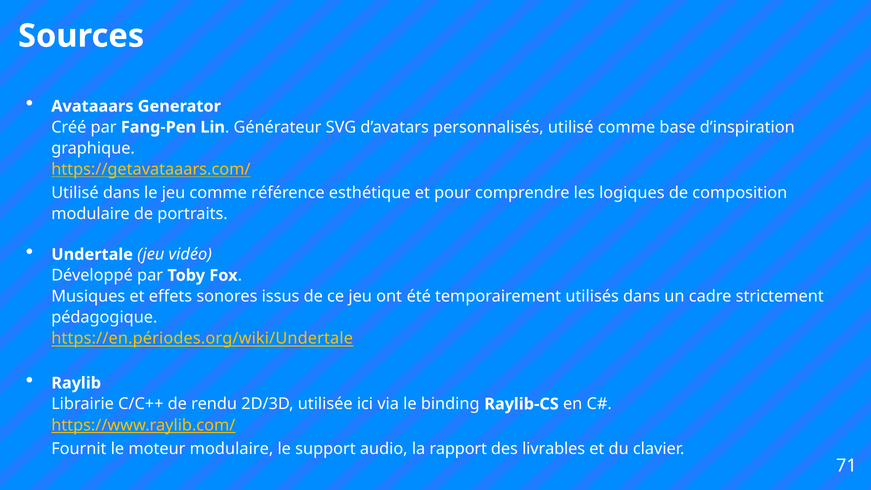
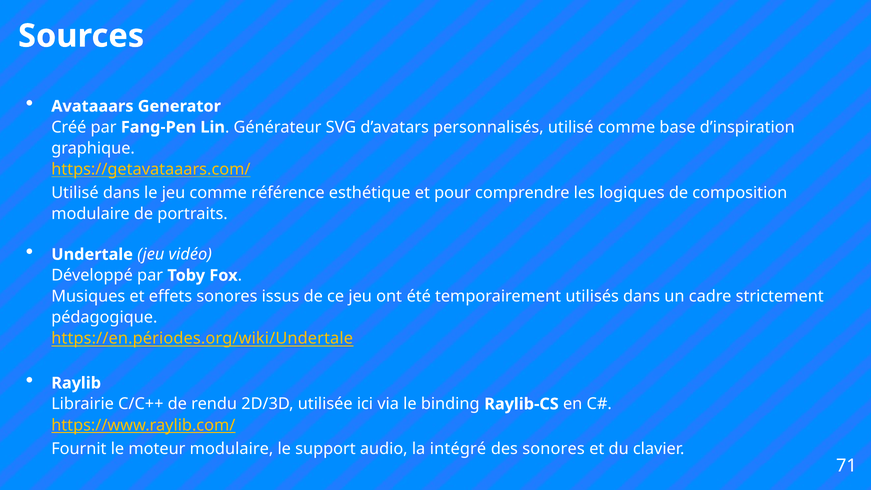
rapport: rapport -> intégré (458, 449)
des livrables: livrables -> sonores (553, 449)
